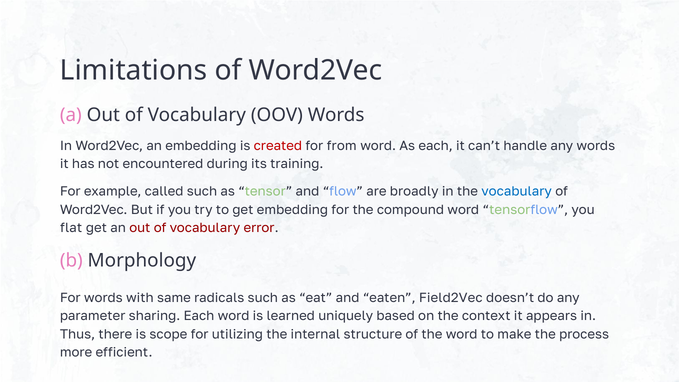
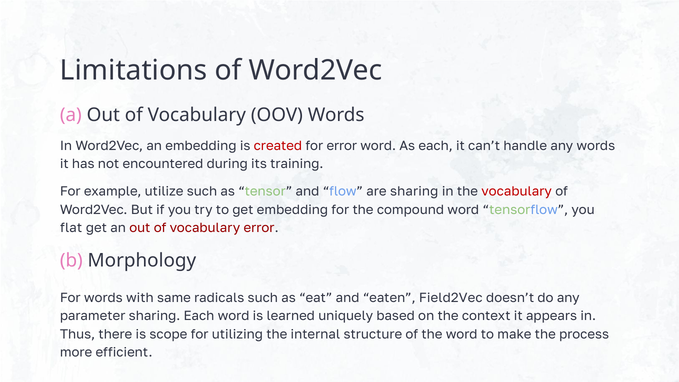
for from: from -> error (342, 146)
called: called -> utilize (164, 192)
are broadly: broadly -> sharing (414, 192)
vocabulary colour: blue -> red (517, 192)
